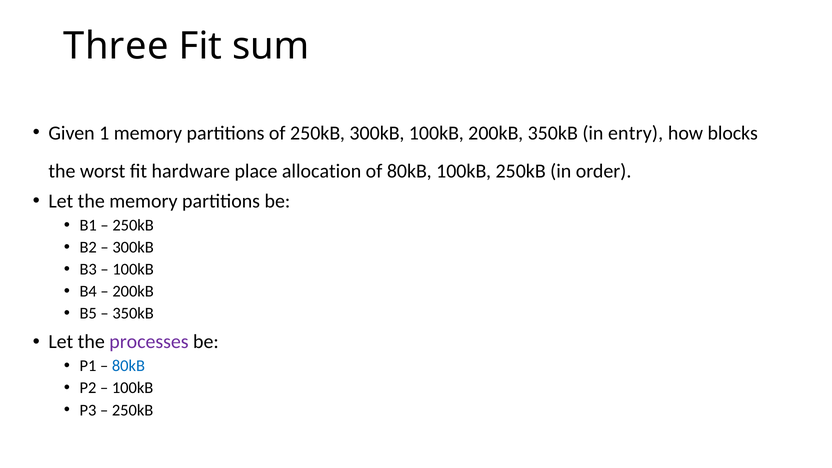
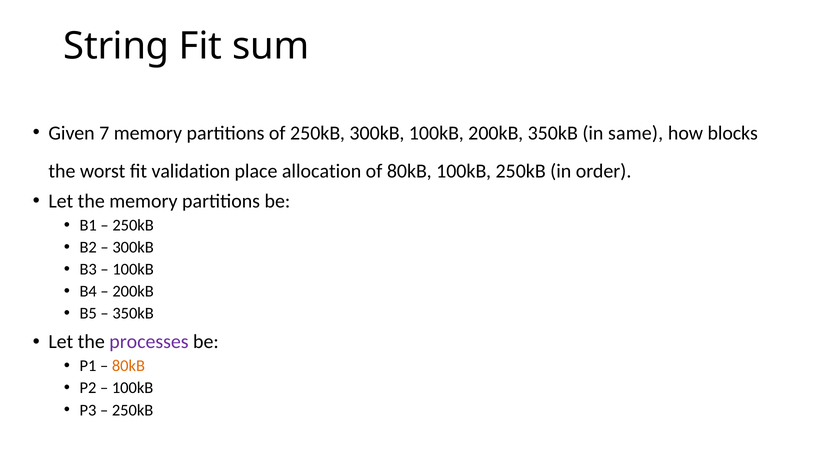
Three: Three -> String (116, 46)
1: 1 -> 7 (104, 133)
entry: entry -> same (636, 133)
hardware: hardware -> validation (191, 171)
80kB colour: blue -> orange (128, 366)
